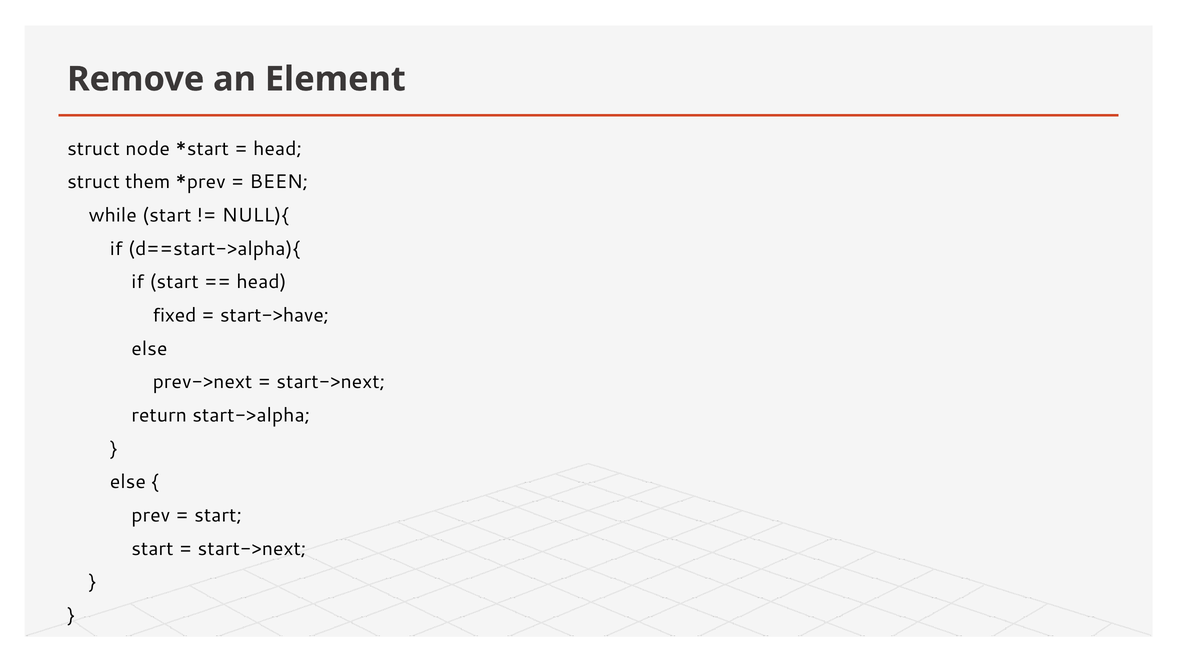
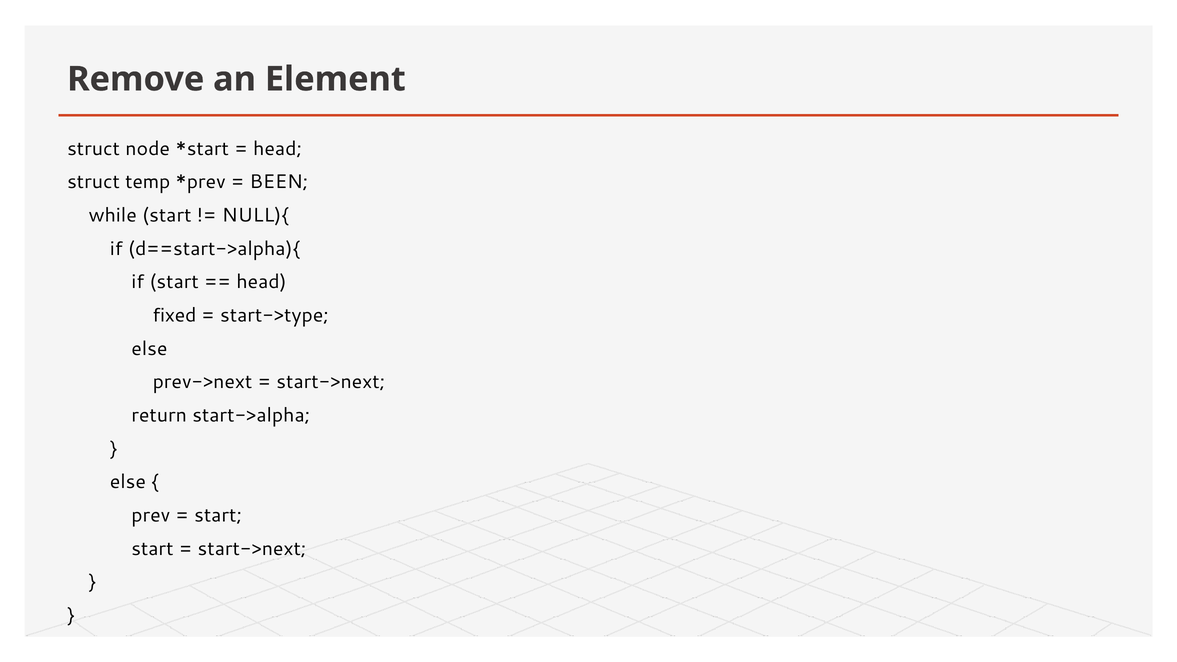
them: them -> temp (148, 182)
start->have: start->have -> start->type (274, 315)
